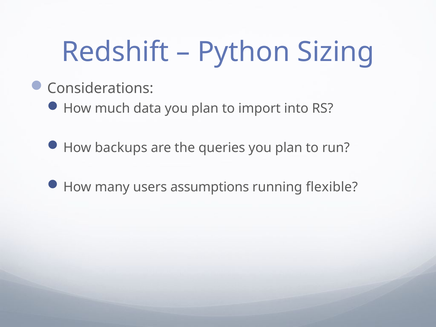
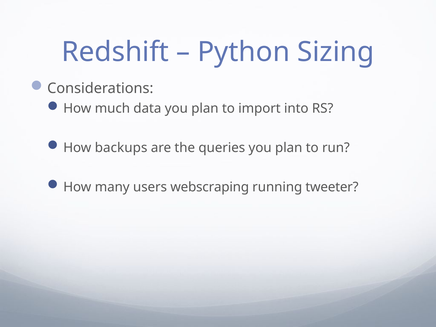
assumptions: assumptions -> webscraping (210, 187)
flexible: flexible -> tweeter (332, 187)
